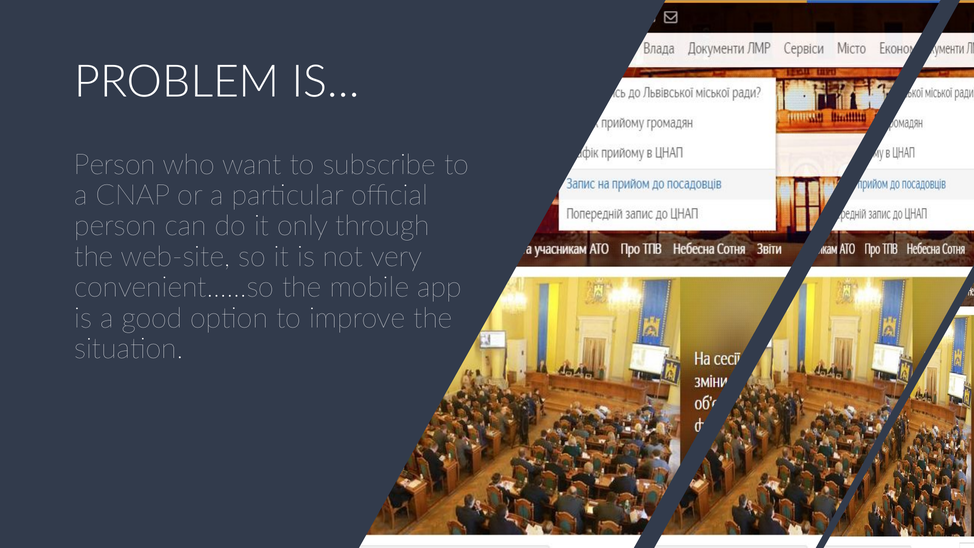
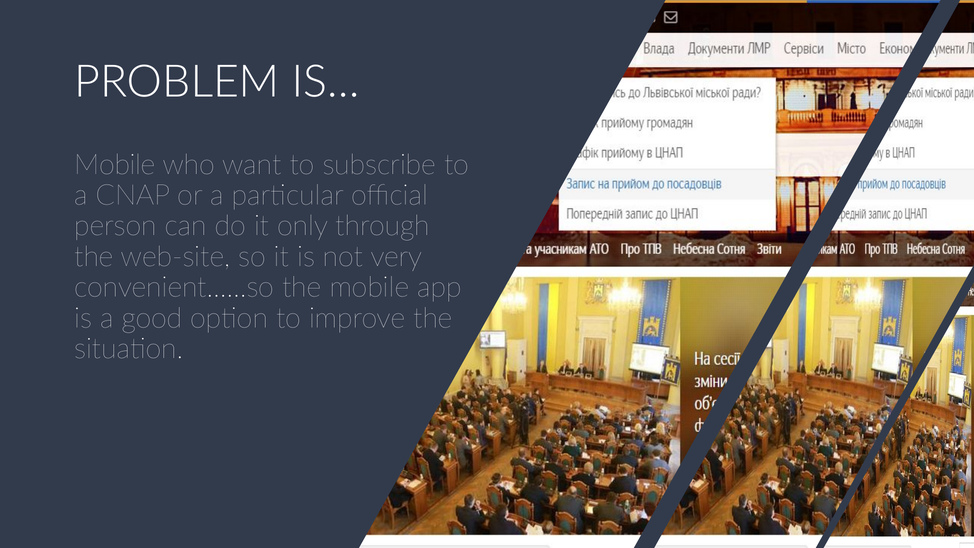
Person: Person -> Mobile (115, 165)
